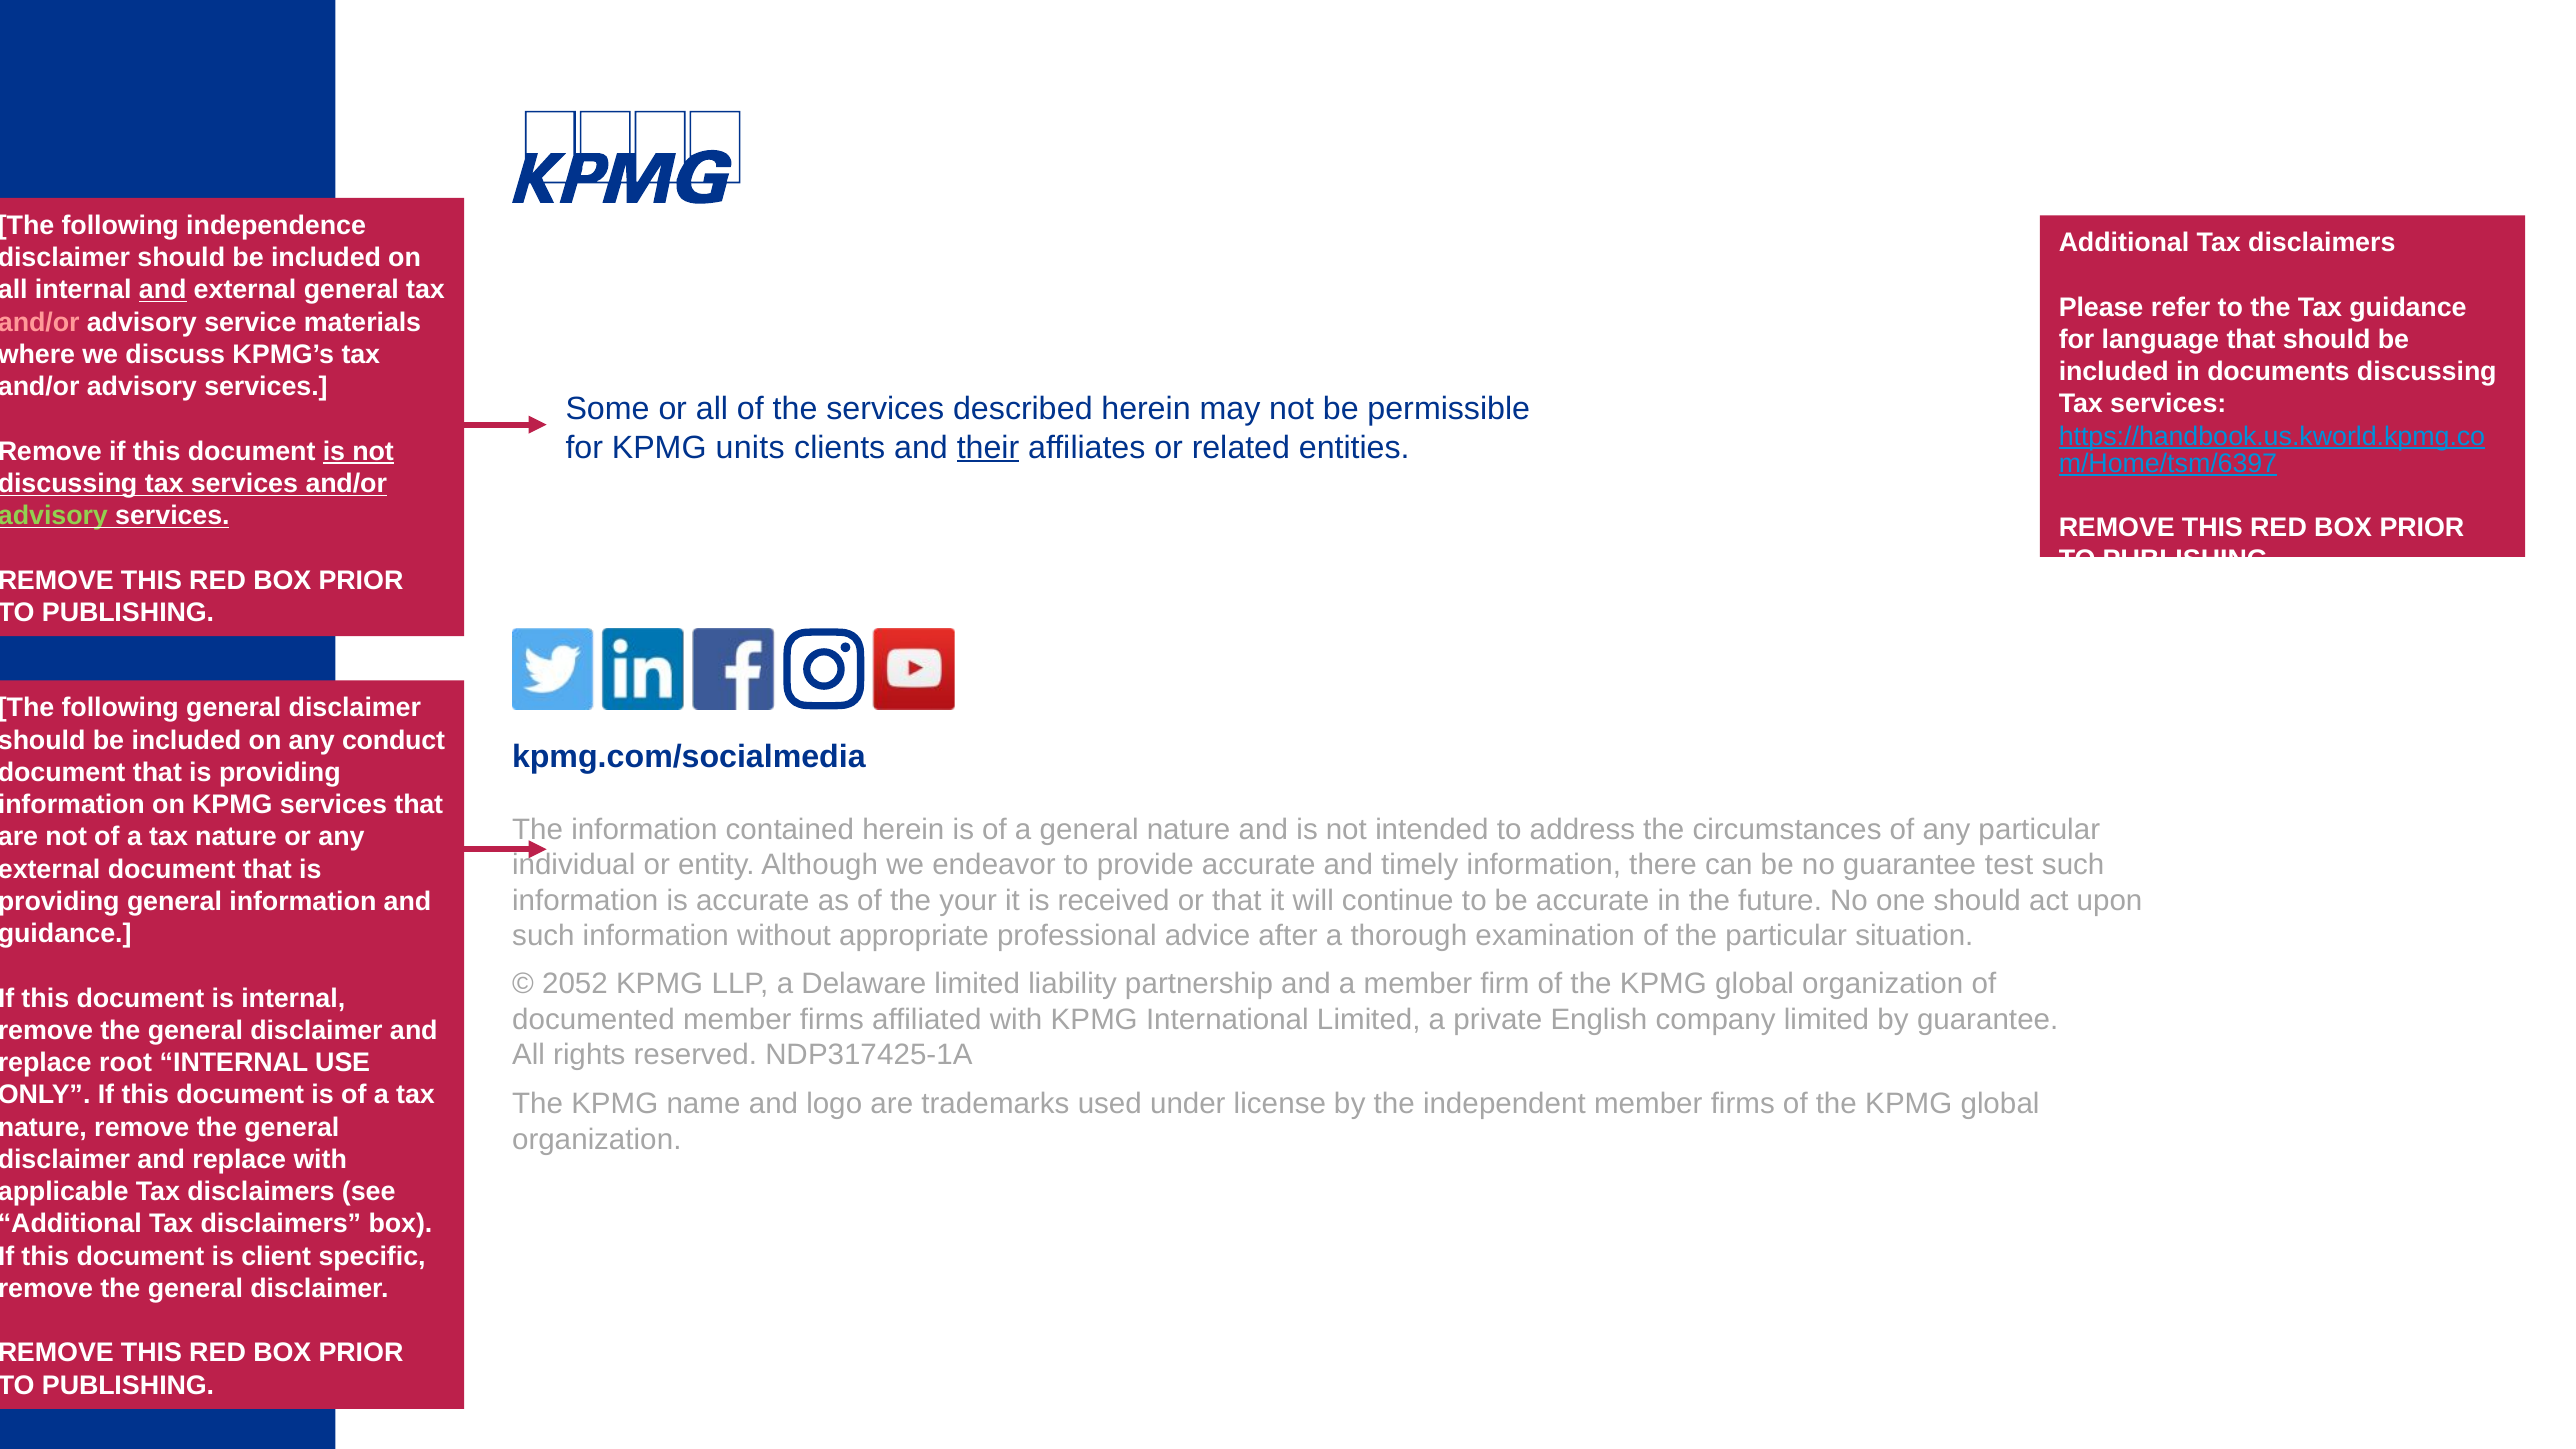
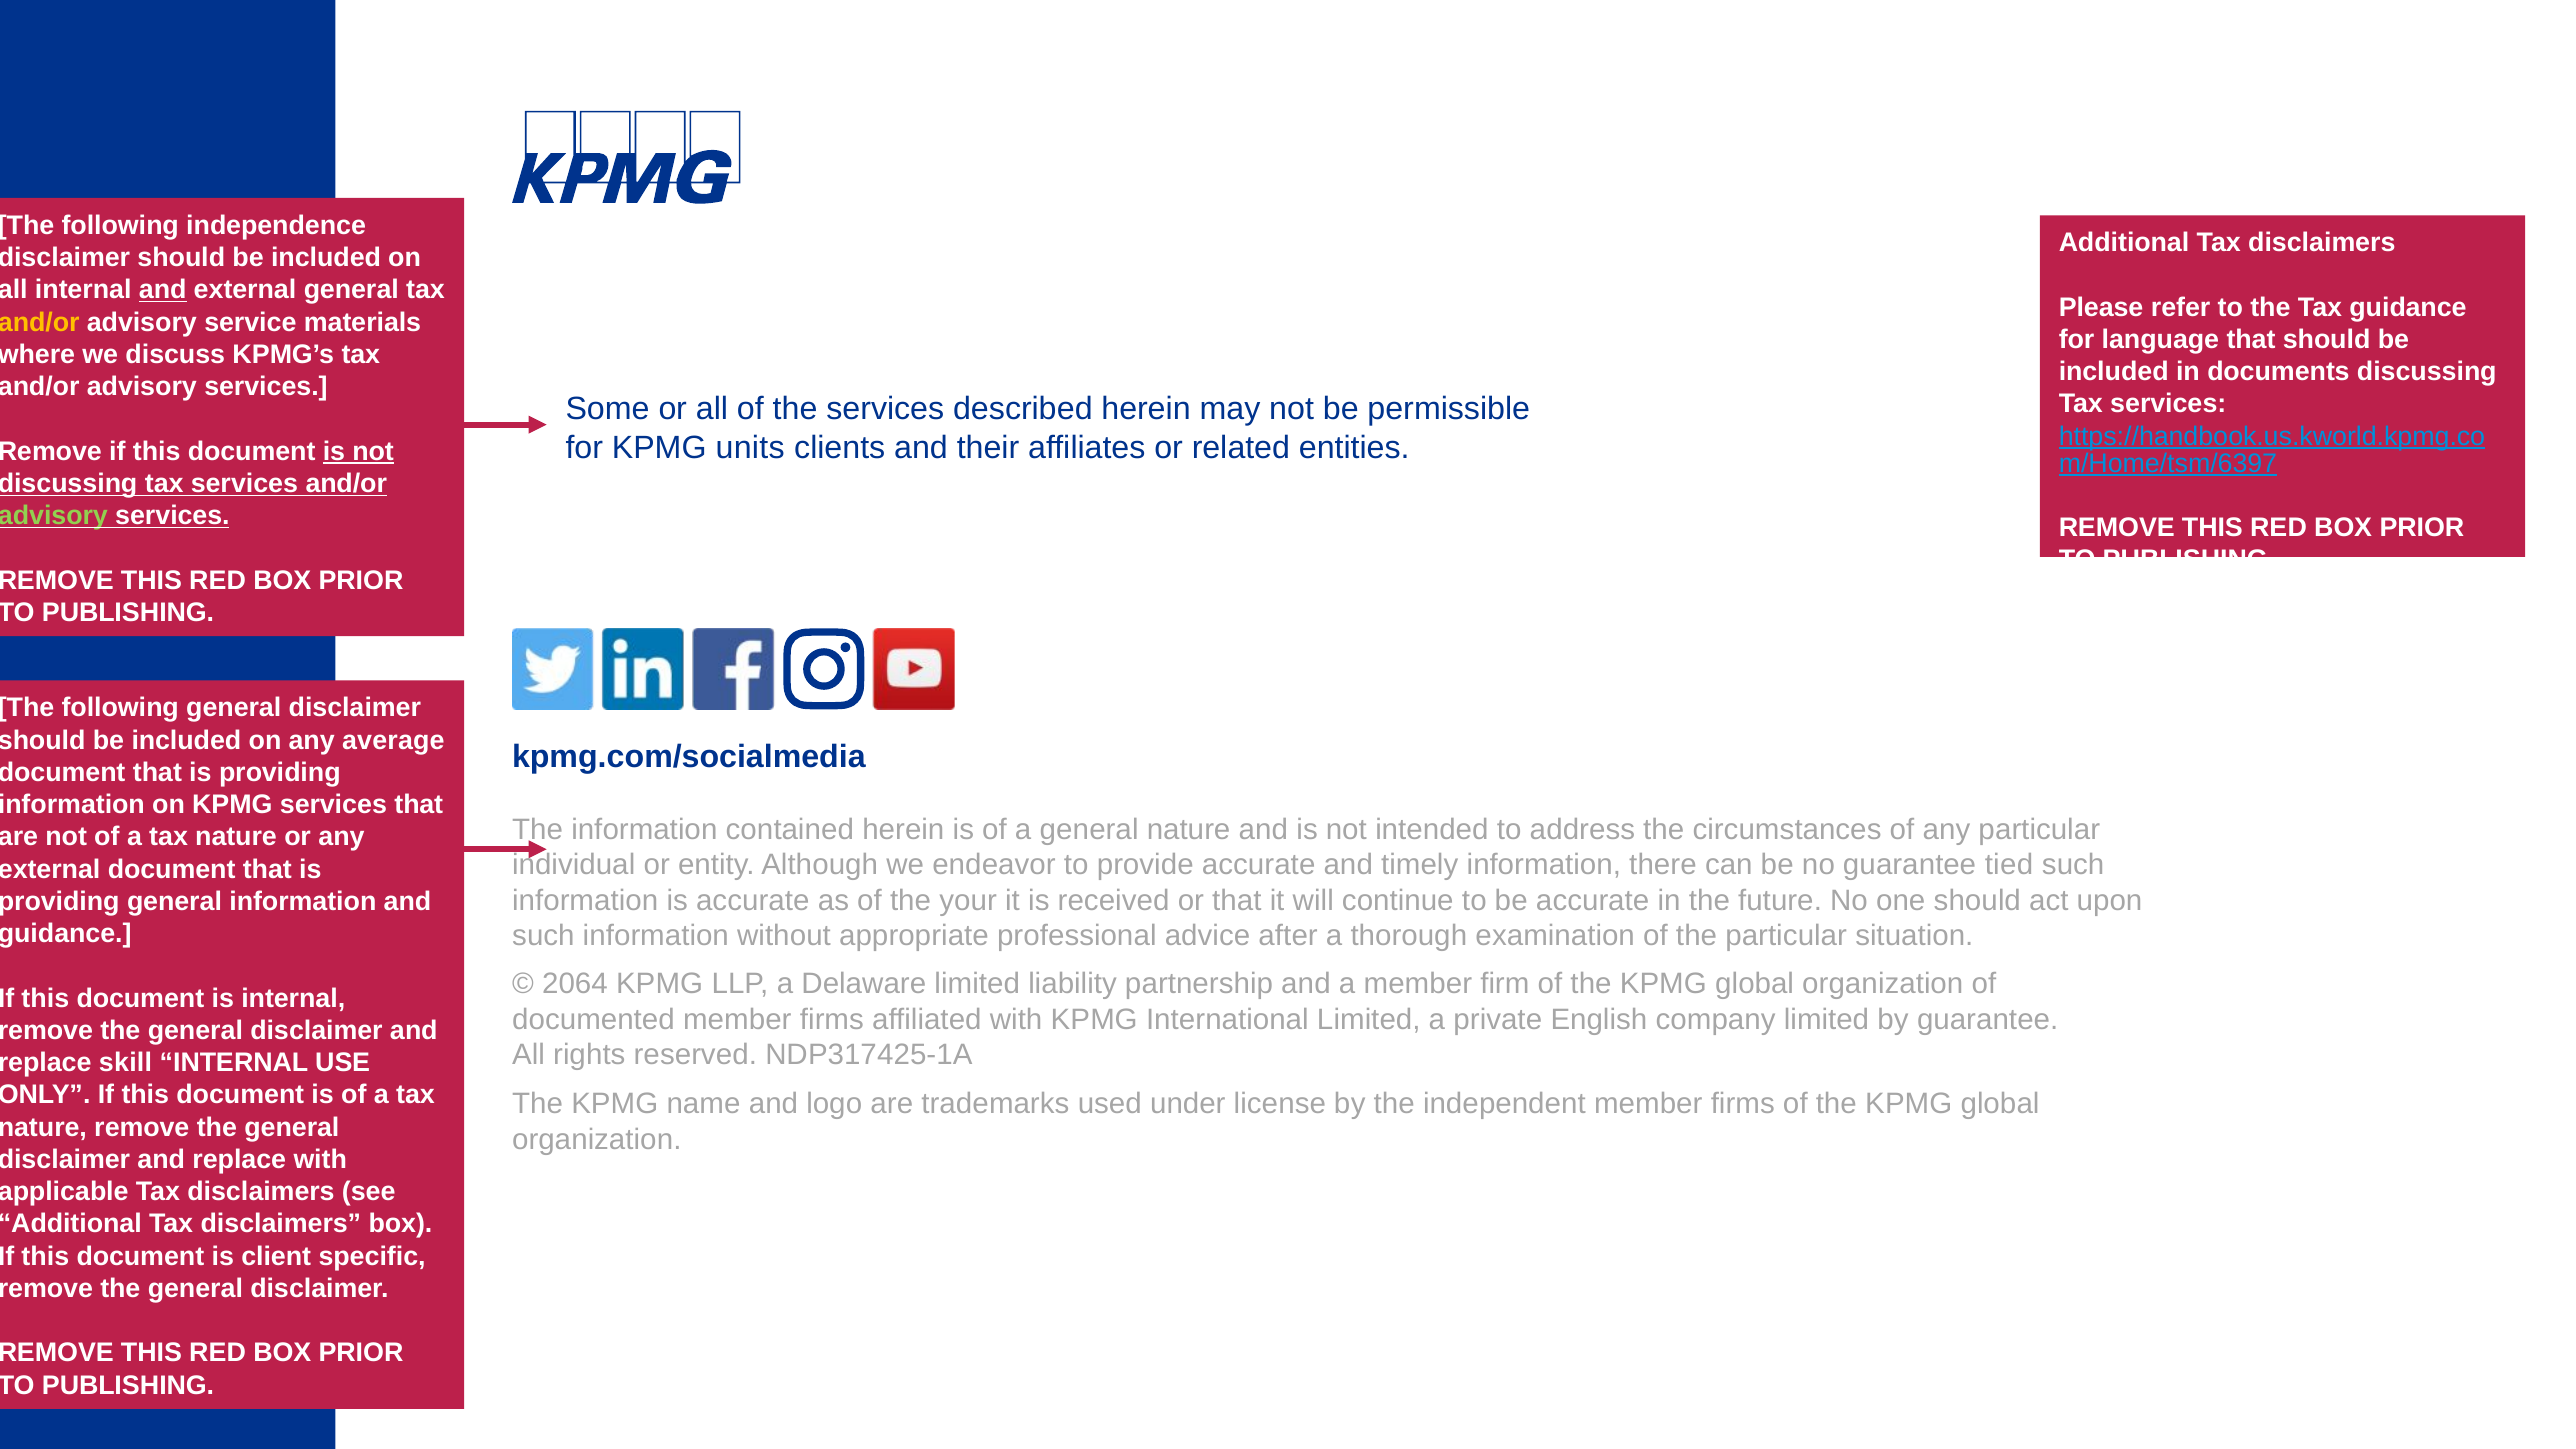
and/or colour: pink -> yellow (39, 322)
their underline: present -> none (988, 447)
conduct: conduct -> average (393, 740)
test: test -> tied (2009, 865)
2052: 2052 -> 2064 (575, 984)
root: root -> skill (125, 1063)
